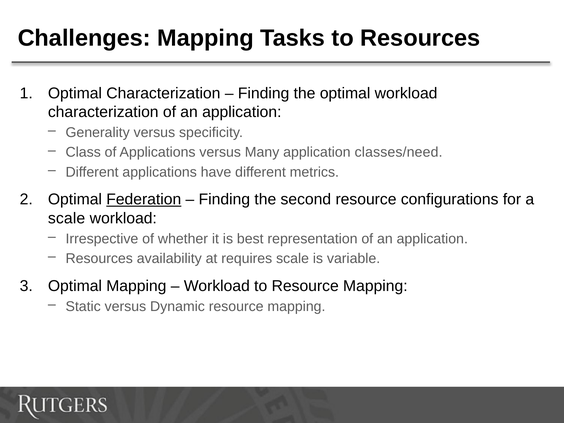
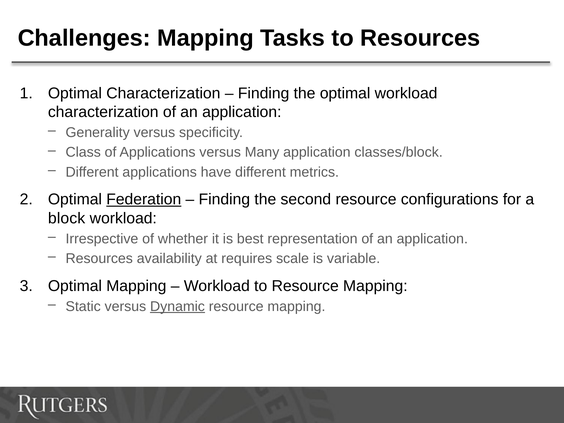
classes/need: classes/need -> classes/block (399, 152)
scale: scale -> block (67, 218)
Dynamic underline: none -> present (177, 307)
